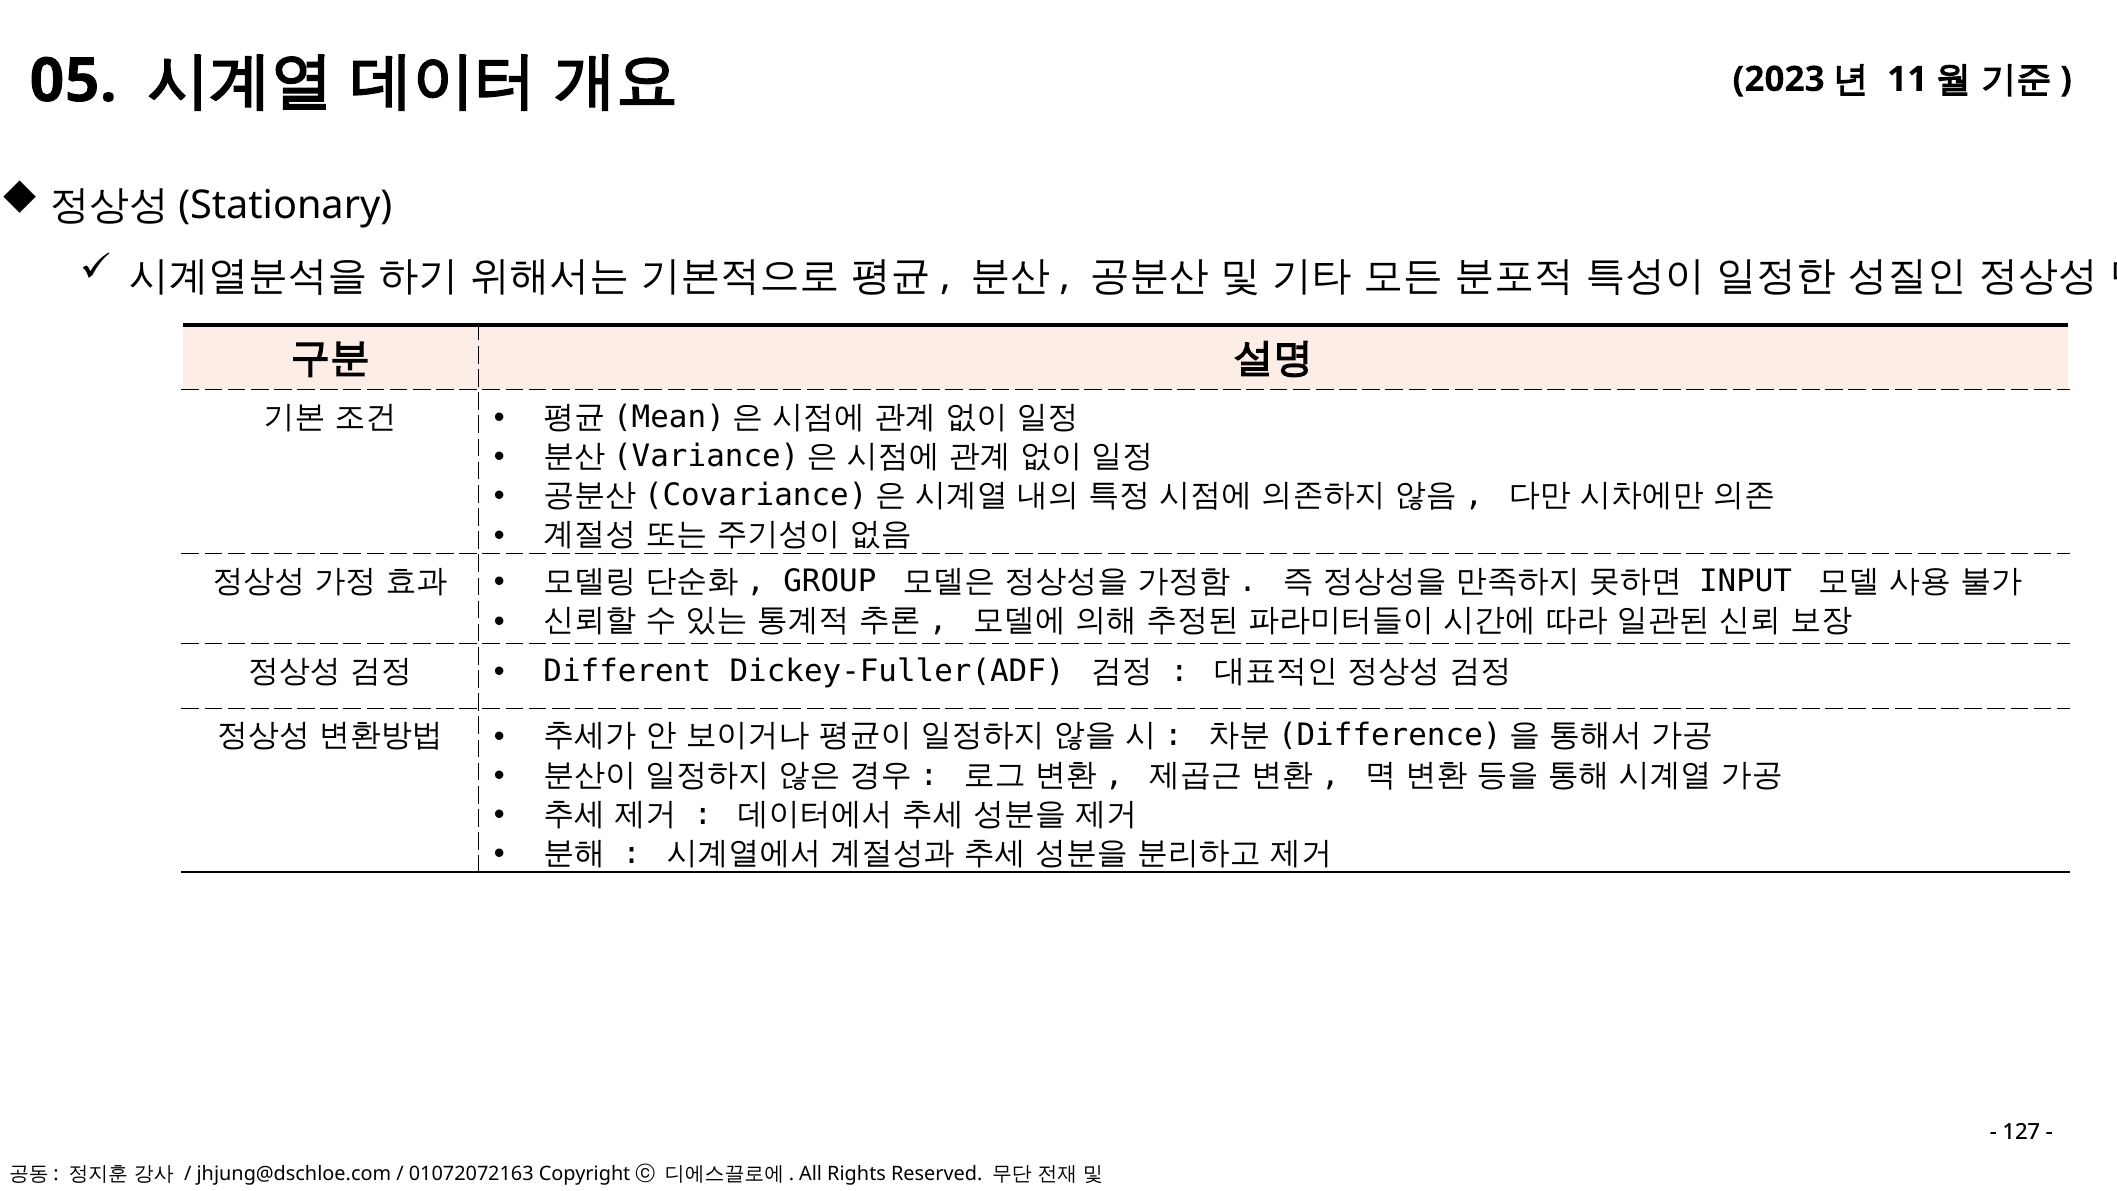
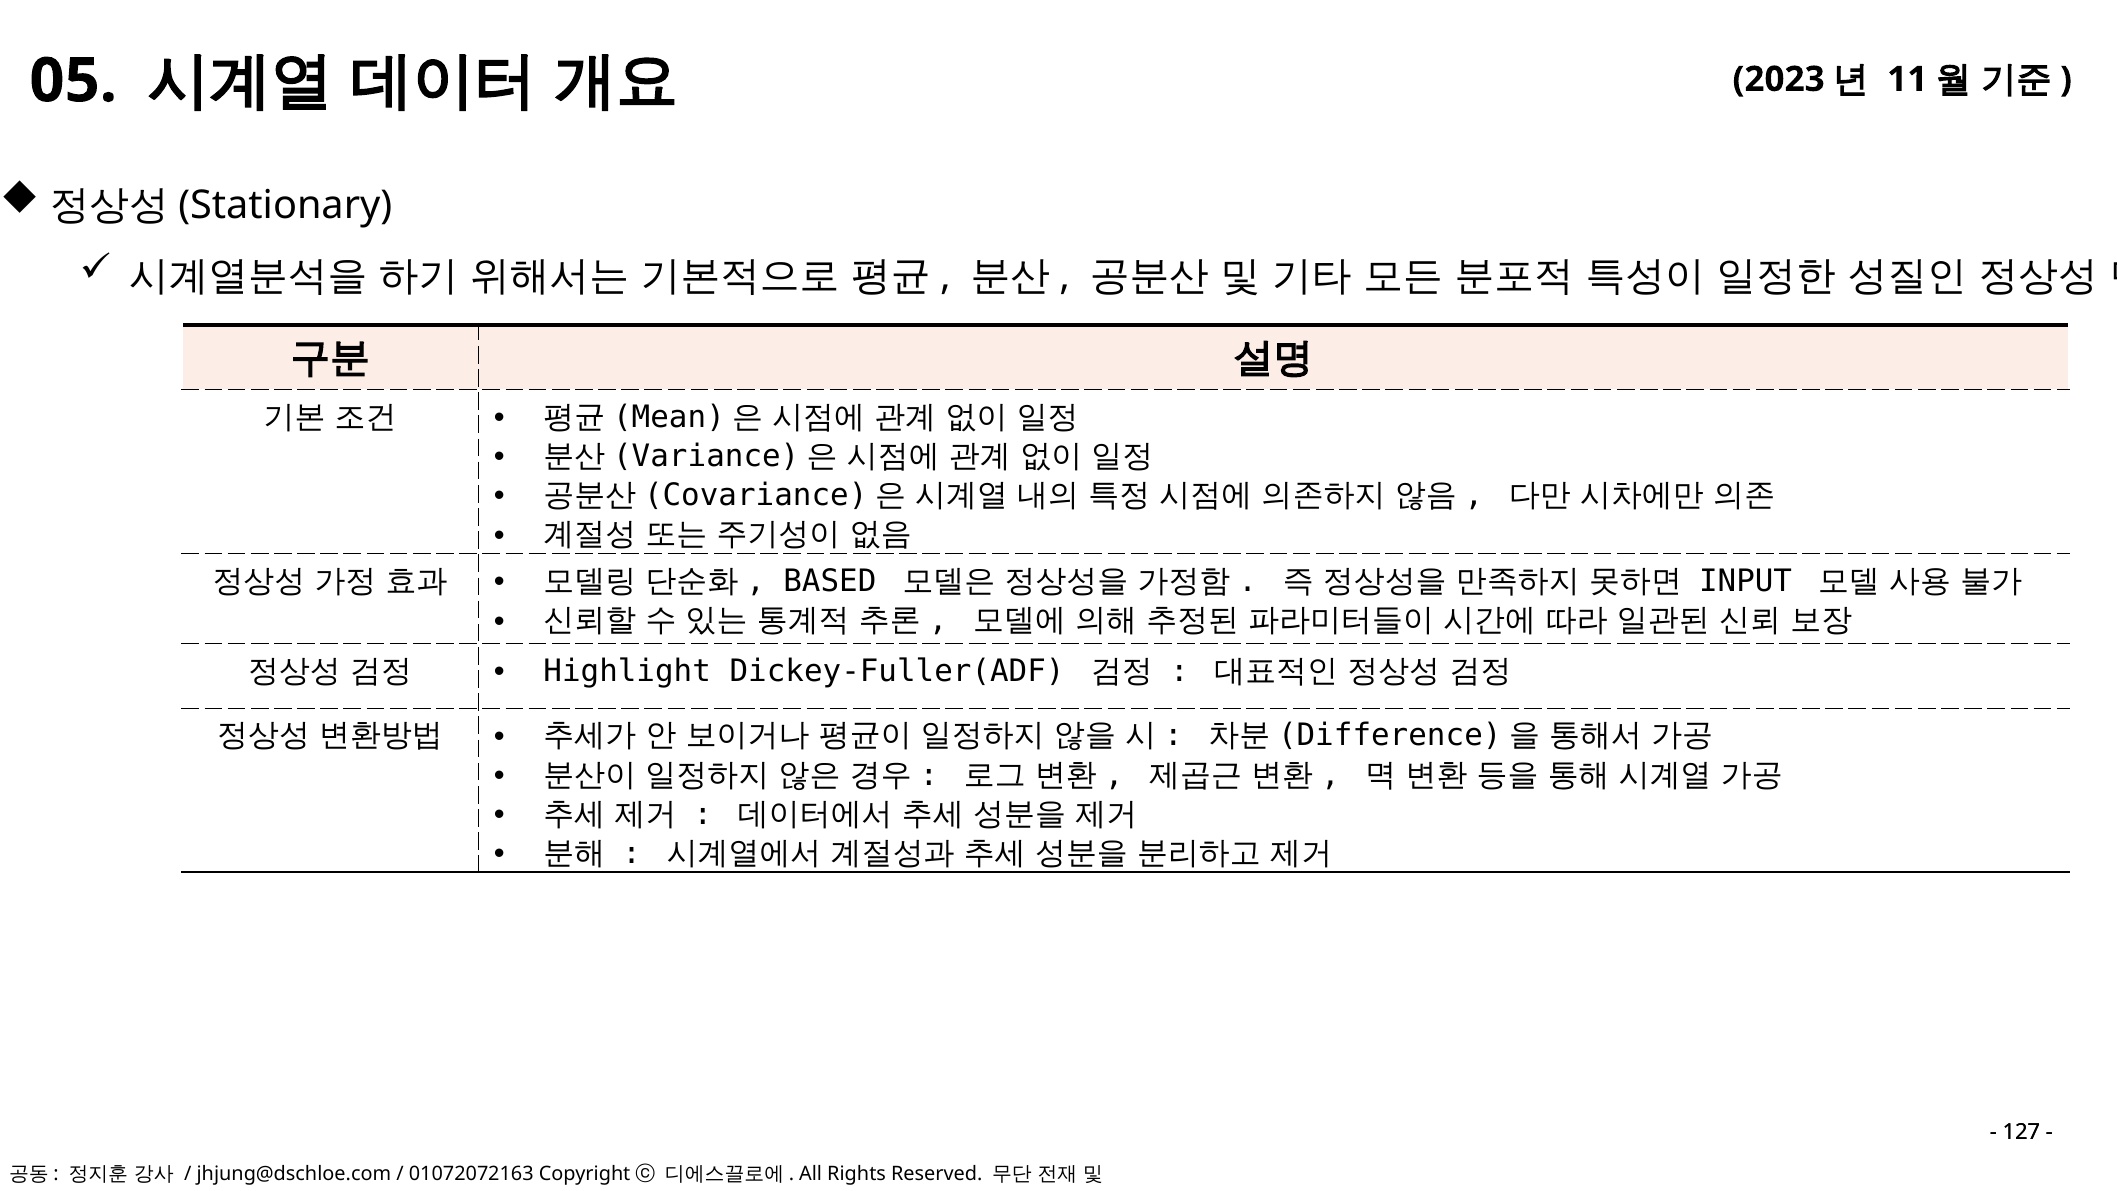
GROUP: GROUP -> BASED (830, 581)
Different: Different -> Highlight (627, 671)
